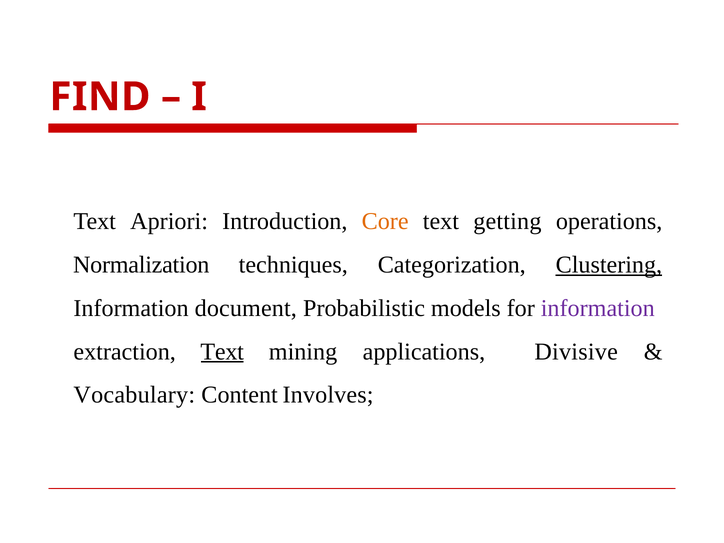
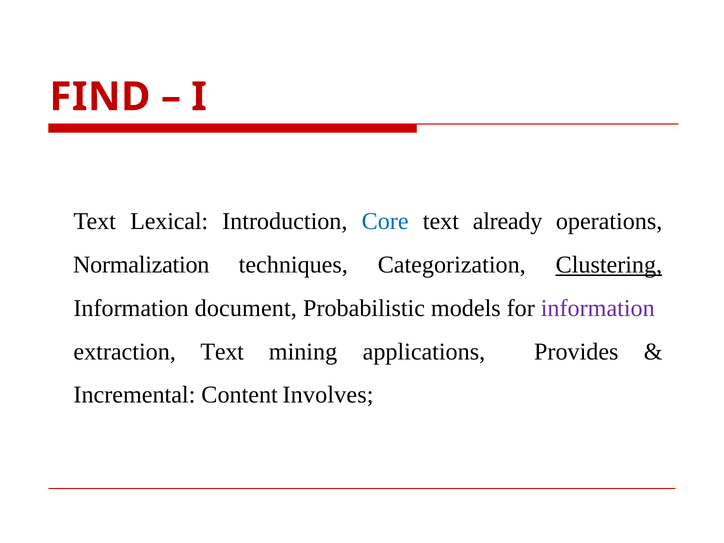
Apriori: Apriori -> Lexical (169, 221)
Core colour: orange -> blue (385, 221)
getting: getting -> already (508, 221)
Text underline: present -> none (222, 352)
Divisive: Divisive -> Provides (576, 352)
Vocabulary: Vocabulary -> Incremental (134, 395)
